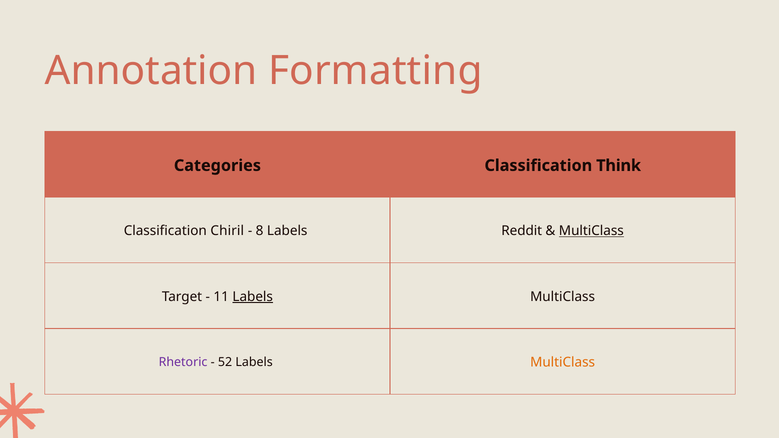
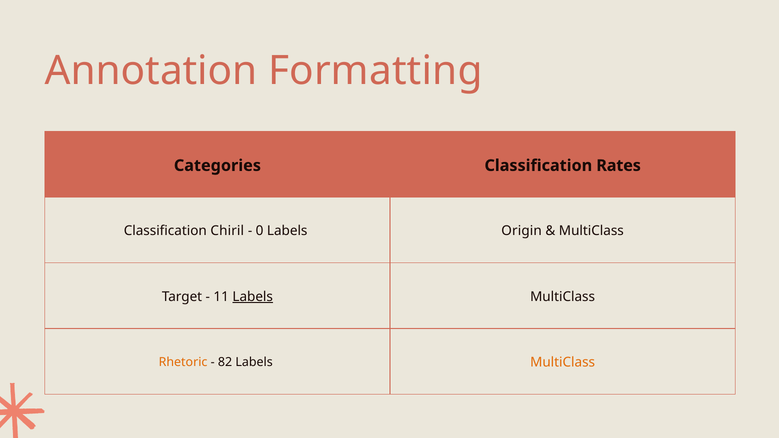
Think: Think -> Rates (619, 166)
8: 8 -> 0 (260, 231)
Reddit: Reddit -> Origin (522, 231)
MultiClass underline: present -> none (591, 231)
Rhetoric colour: purple -> orange (183, 362)
52: 52 -> 82 (225, 362)
